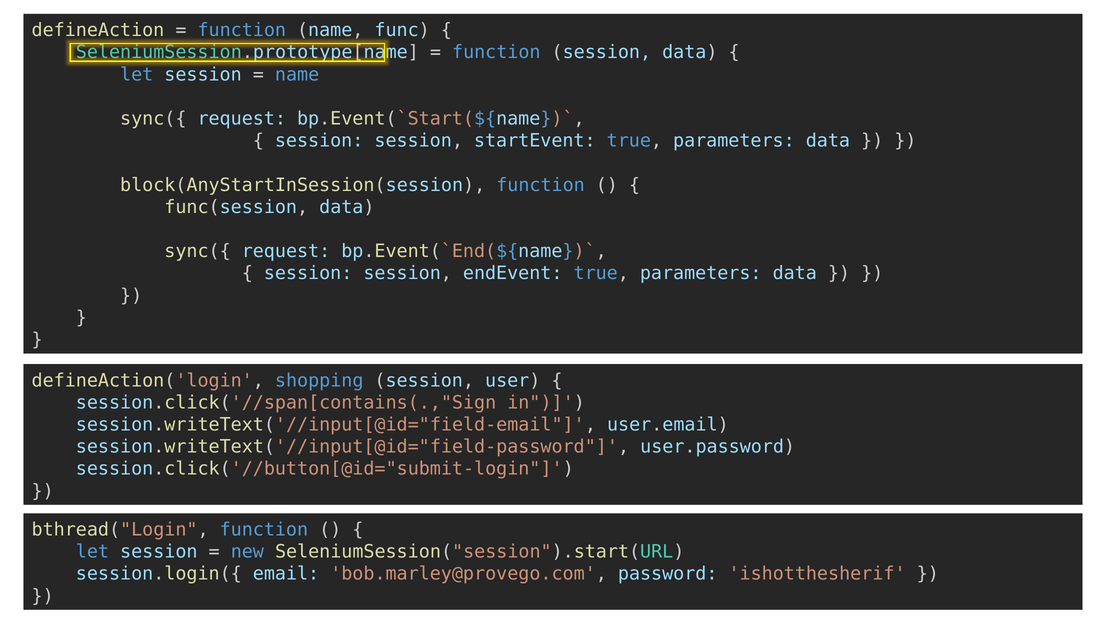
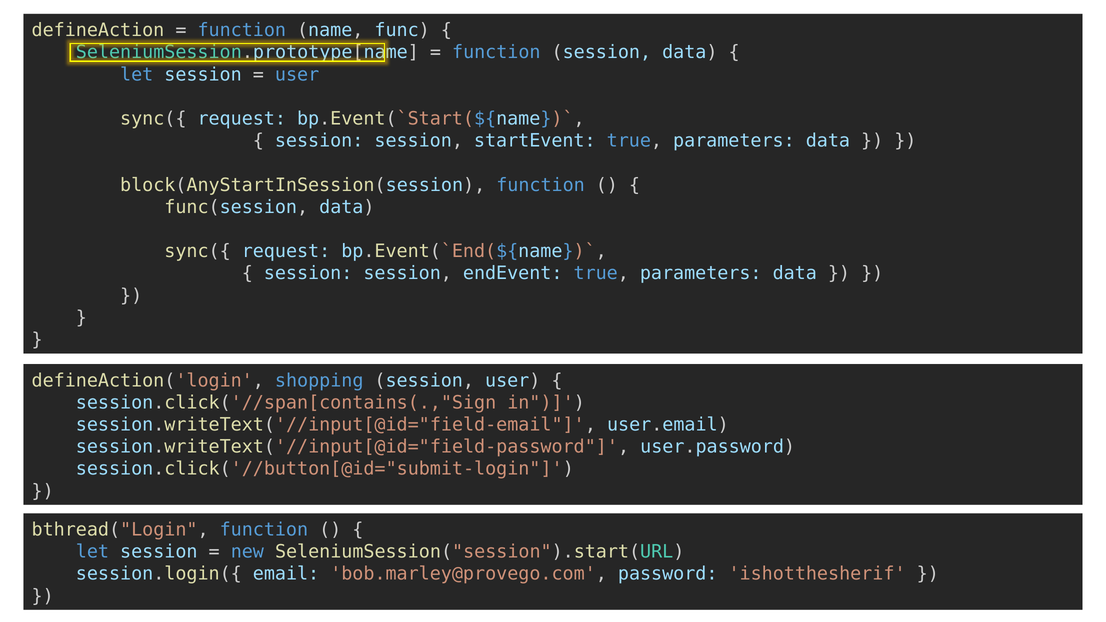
name: name -> user (297, 74)
